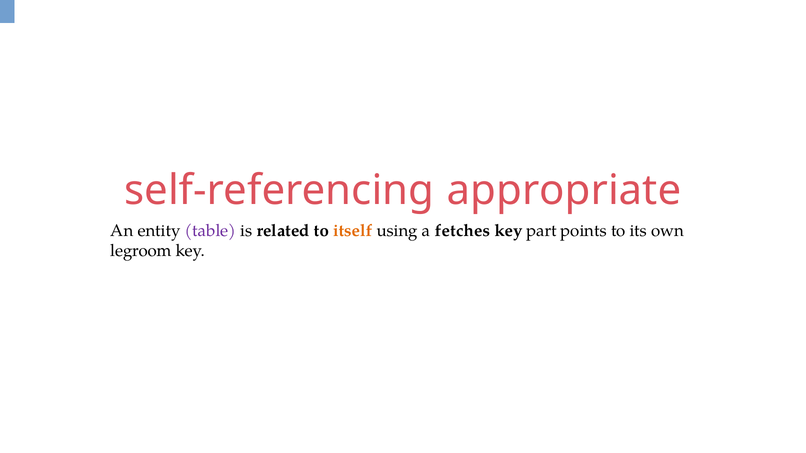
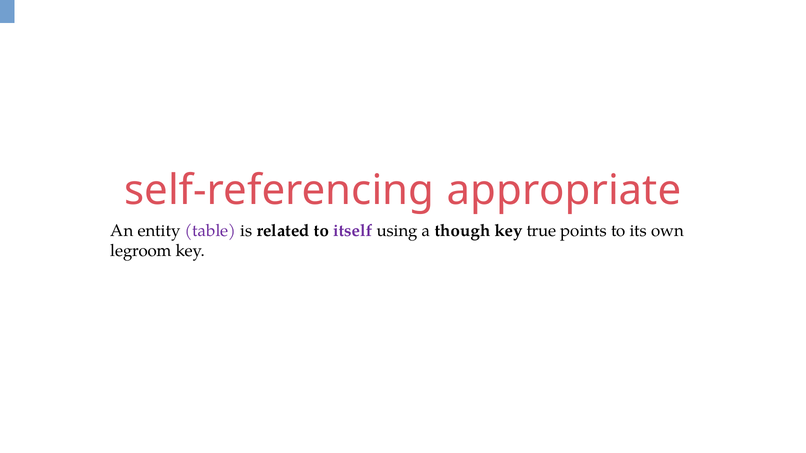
itself colour: orange -> purple (353, 231)
fetches: fetches -> though (463, 231)
part: part -> true (541, 231)
